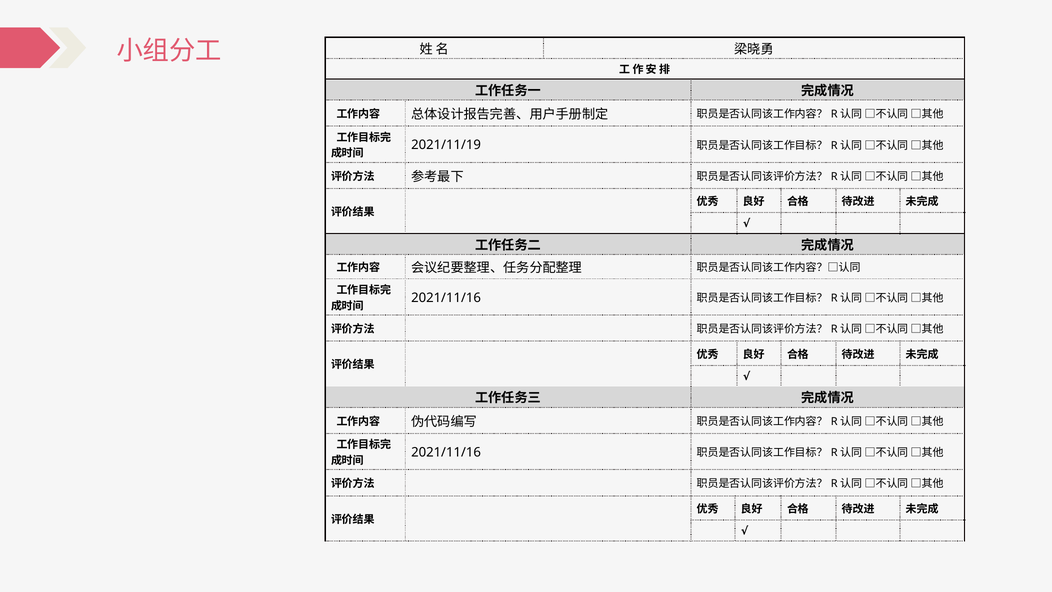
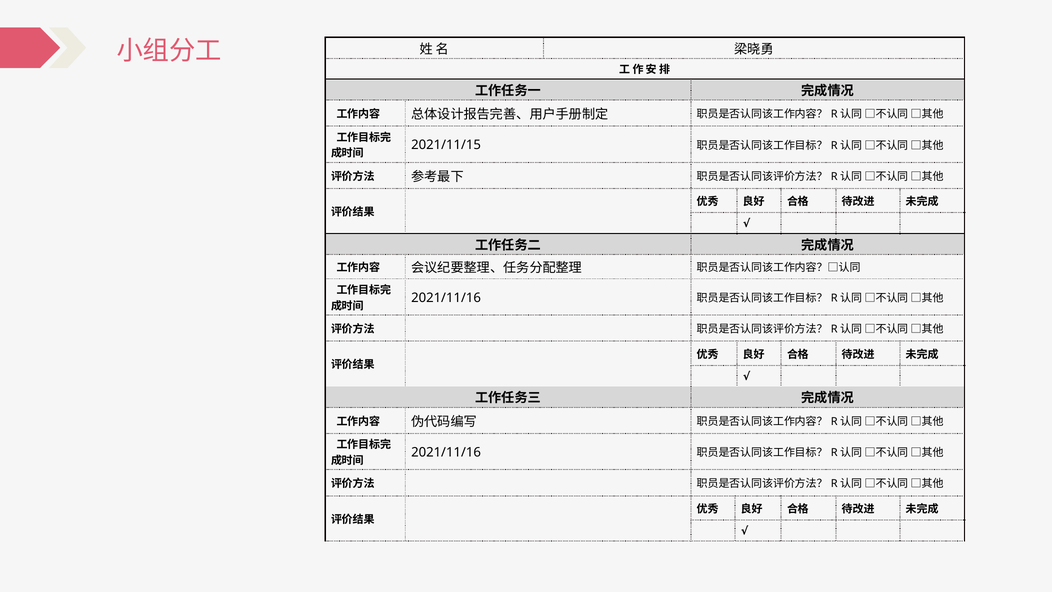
2021/11/19: 2021/11/19 -> 2021/11/15 (446, 145)
